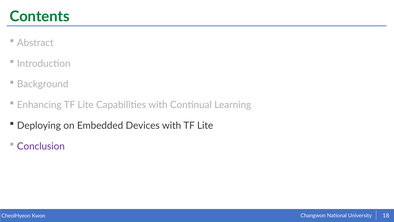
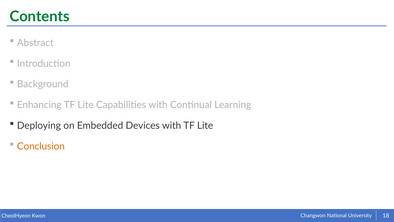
Conclusion colour: purple -> orange (41, 146)
